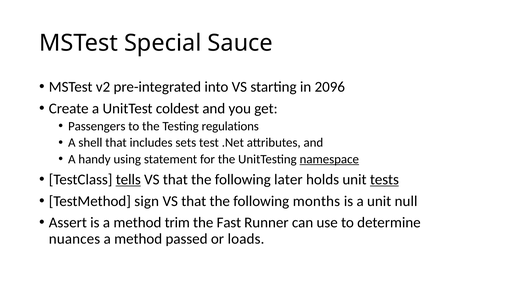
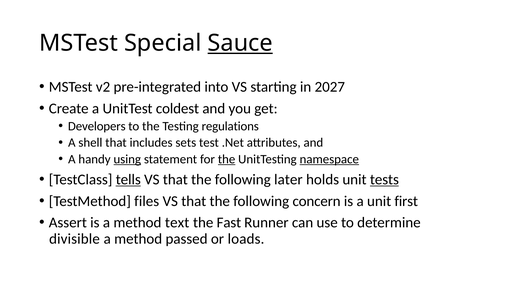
Sauce underline: none -> present (240, 43)
2096: 2096 -> 2027 (330, 87)
Passengers: Passengers -> Developers (97, 126)
using underline: none -> present (127, 159)
the underline: none -> present (227, 159)
sign: sign -> files (147, 201)
months: months -> concern (317, 201)
null: null -> first (406, 201)
trim: trim -> text (177, 223)
nuances: nuances -> divisible (74, 239)
